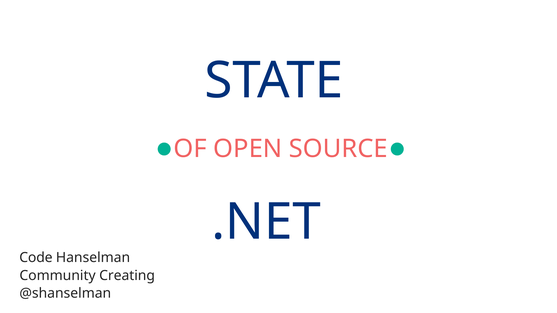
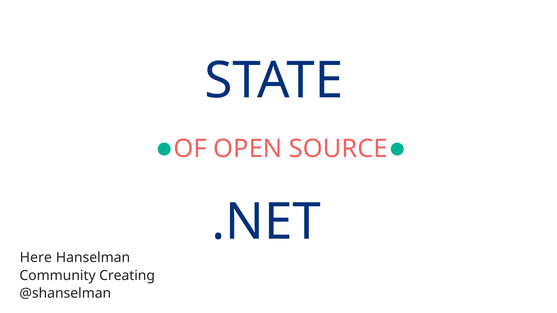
Code: Code -> Here (36, 258)
